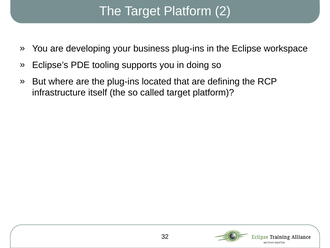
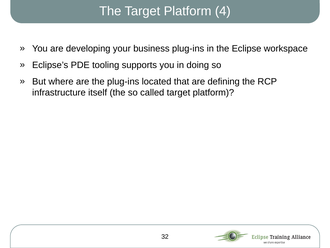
2: 2 -> 4 (223, 11)
